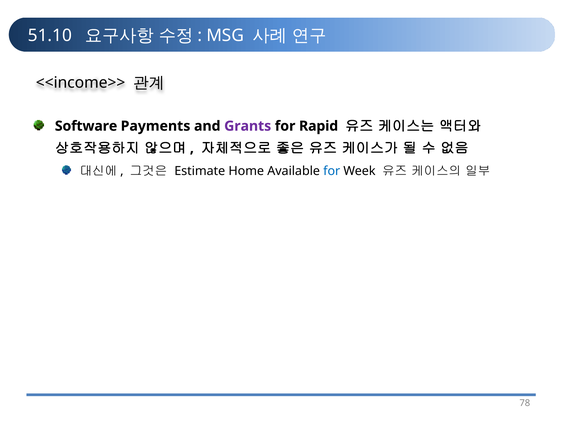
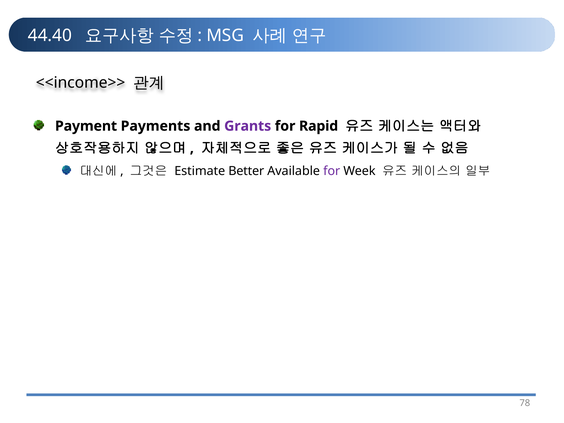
51.10: 51.10 -> 44.40 (50, 35)
Software: Software -> Payment (86, 126)
Home: Home -> Better (246, 171)
for colour: blue -> purple (332, 171)
